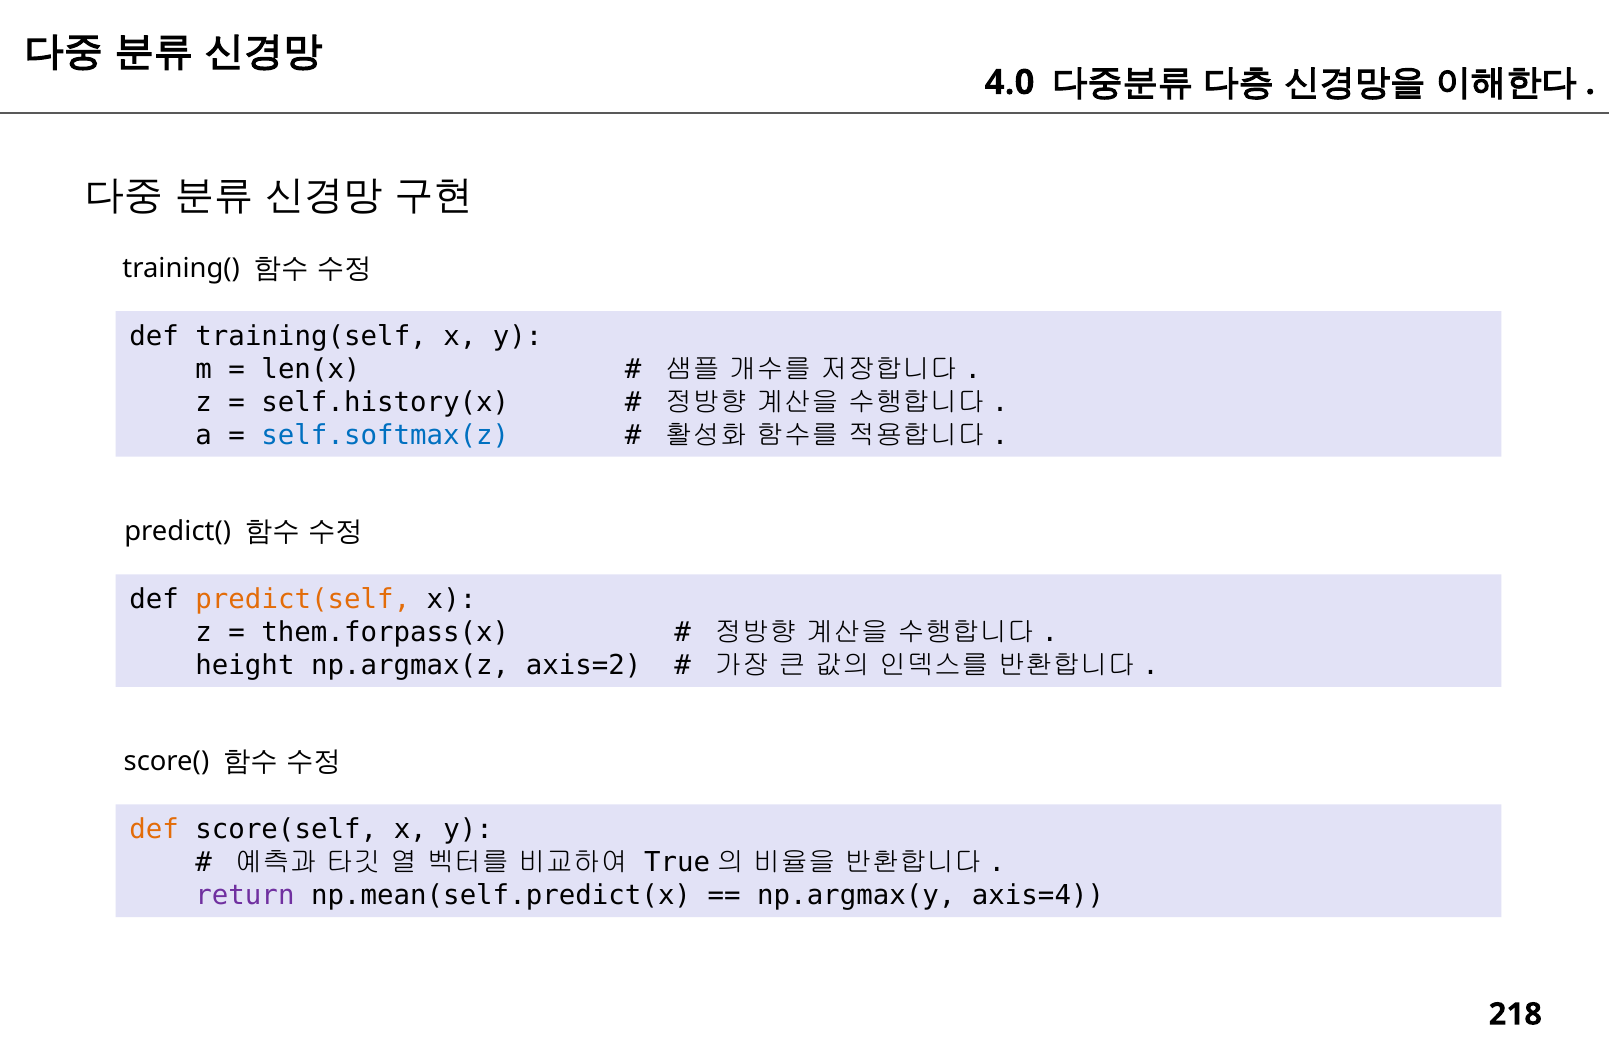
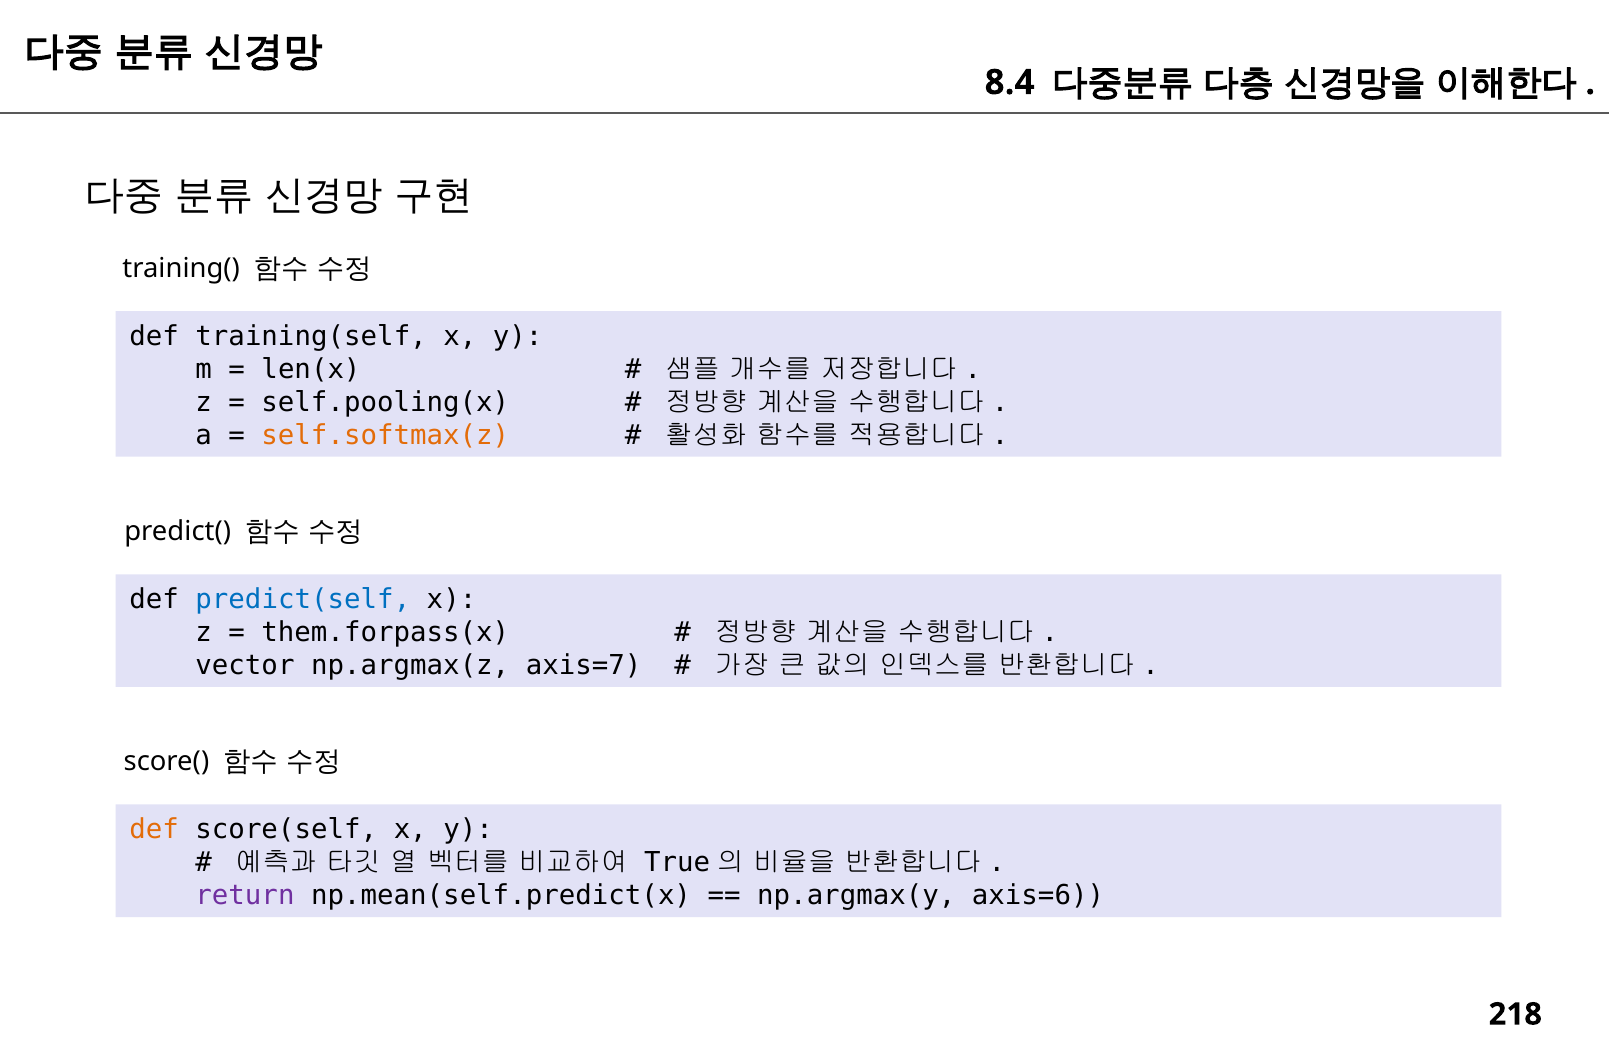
4.0: 4.0 -> 8.4 (1010, 82)
self.history(x: self.history(x -> self.pooling(x (385, 402)
self.softmax(z colour: blue -> orange (385, 435)
predict(self colour: orange -> blue (303, 600)
height: height -> vector (245, 665)
axis=2: axis=2 -> axis=7 (584, 665)
axis=4: axis=4 -> axis=6 (1038, 895)
